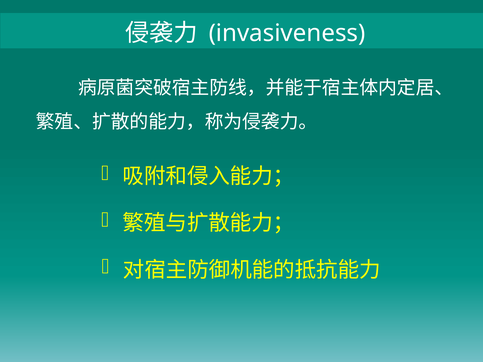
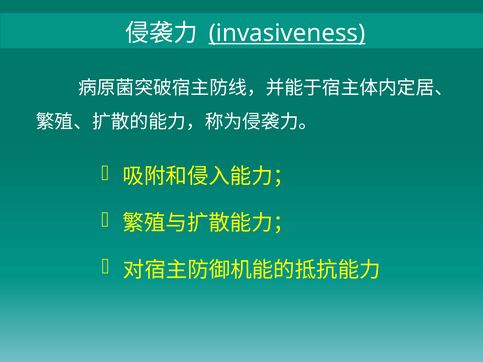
invasiveness underline: none -> present (287, 33)
